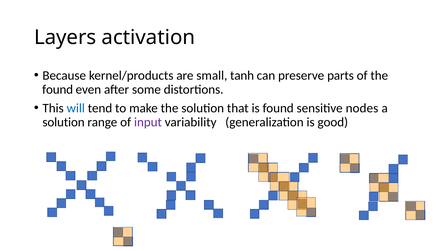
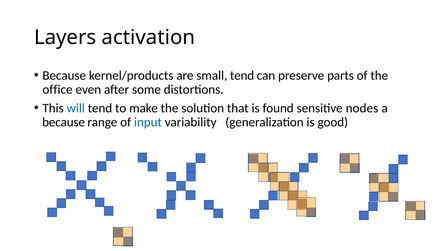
small tanh: tanh -> tend (242, 76)
found: found -> office (58, 90)
solution: solution -> because (64, 122)
input colour: purple -> blue (148, 122)
